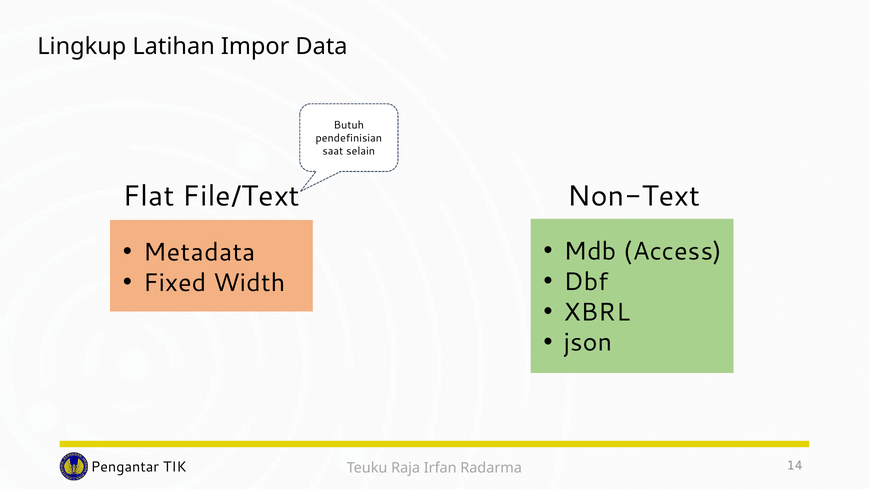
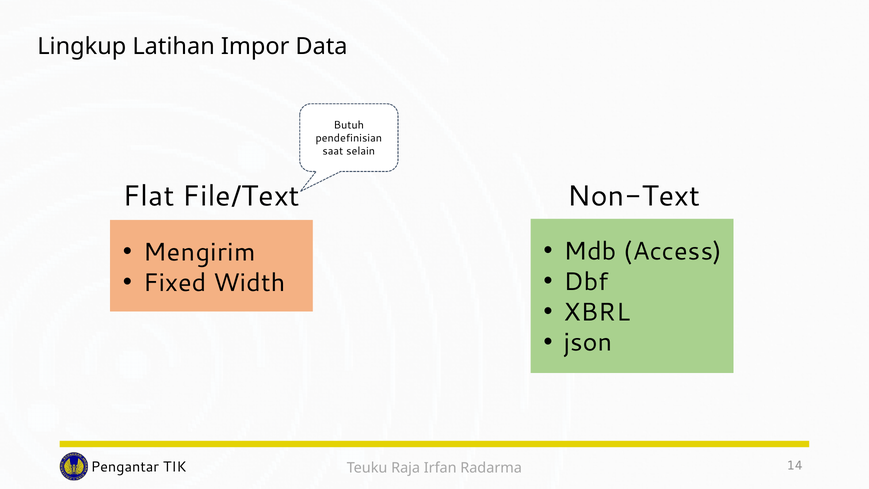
Metadata: Metadata -> Mengirim (199, 252)
